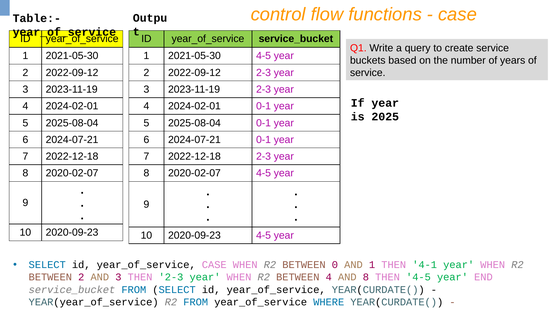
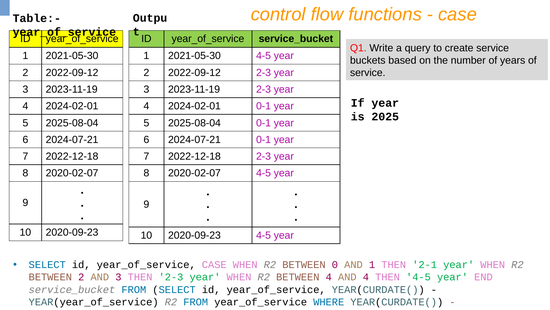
4-1: 4-1 -> 2-1 (425, 264)
AND 8: 8 -> 4 (366, 277)
